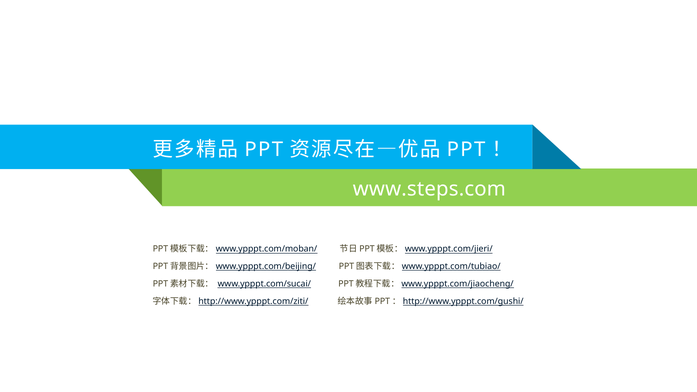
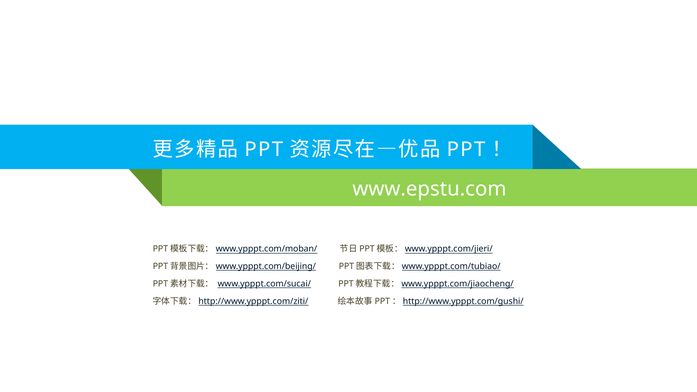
www.steps.com: www.steps.com -> www.epstu.com (429, 189)
